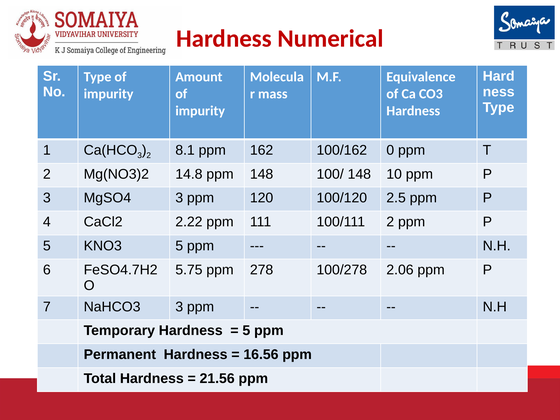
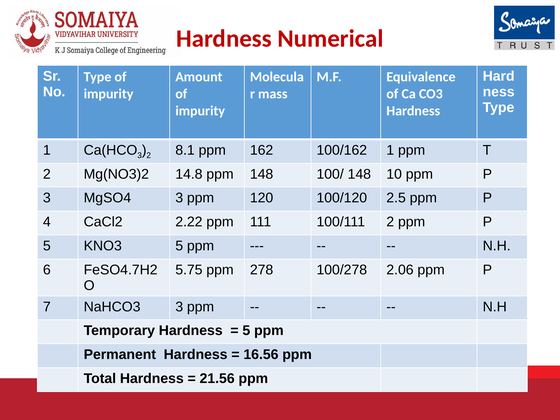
100/162 0: 0 -> 1 (390, 150)
